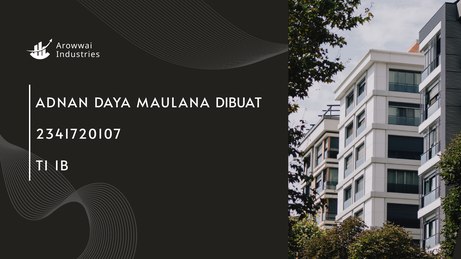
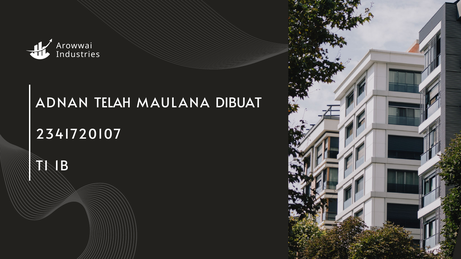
DAYA: DAYA -> TELAH (112, 103)
